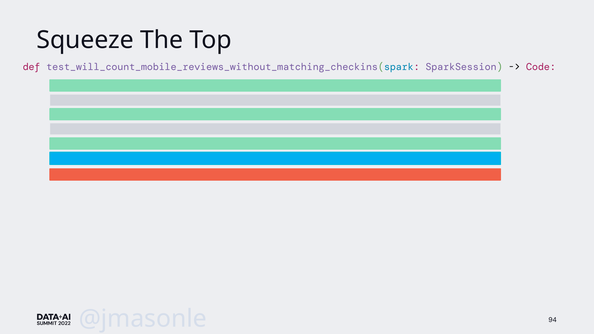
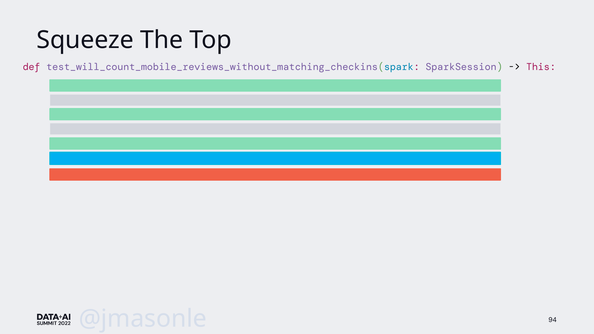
Code: Code -> This (541, 67)
